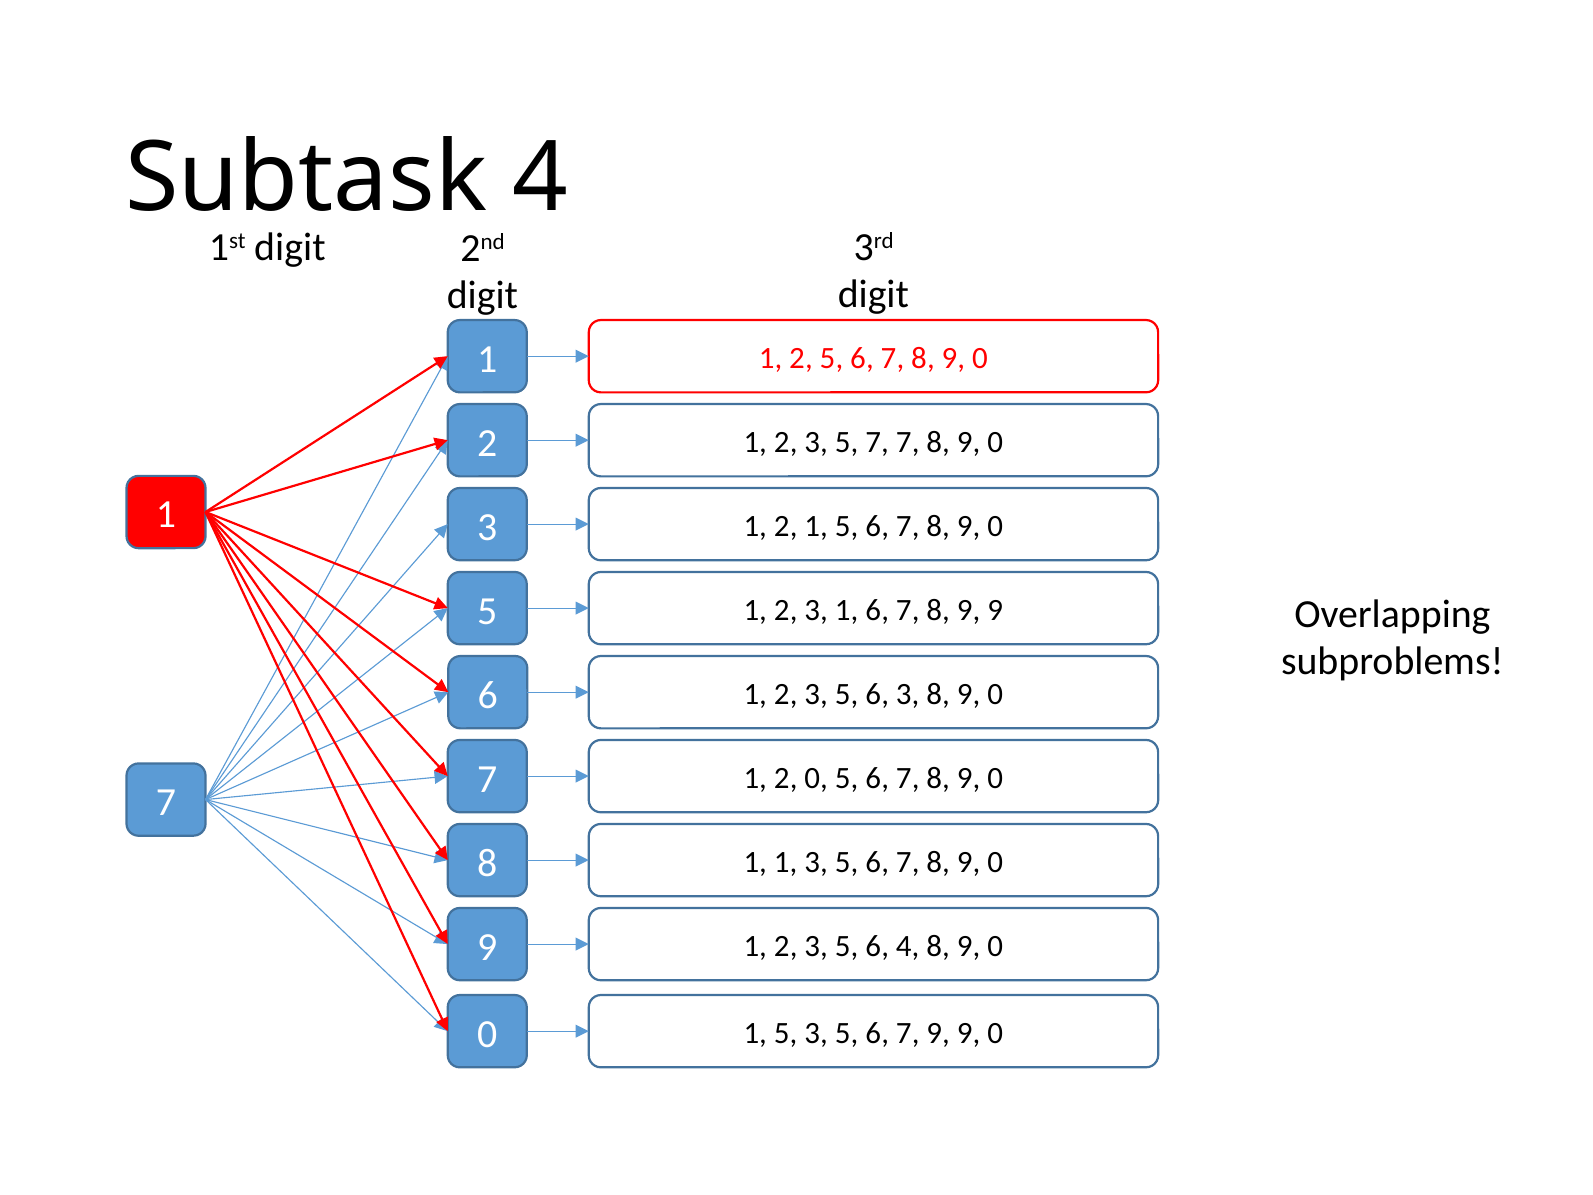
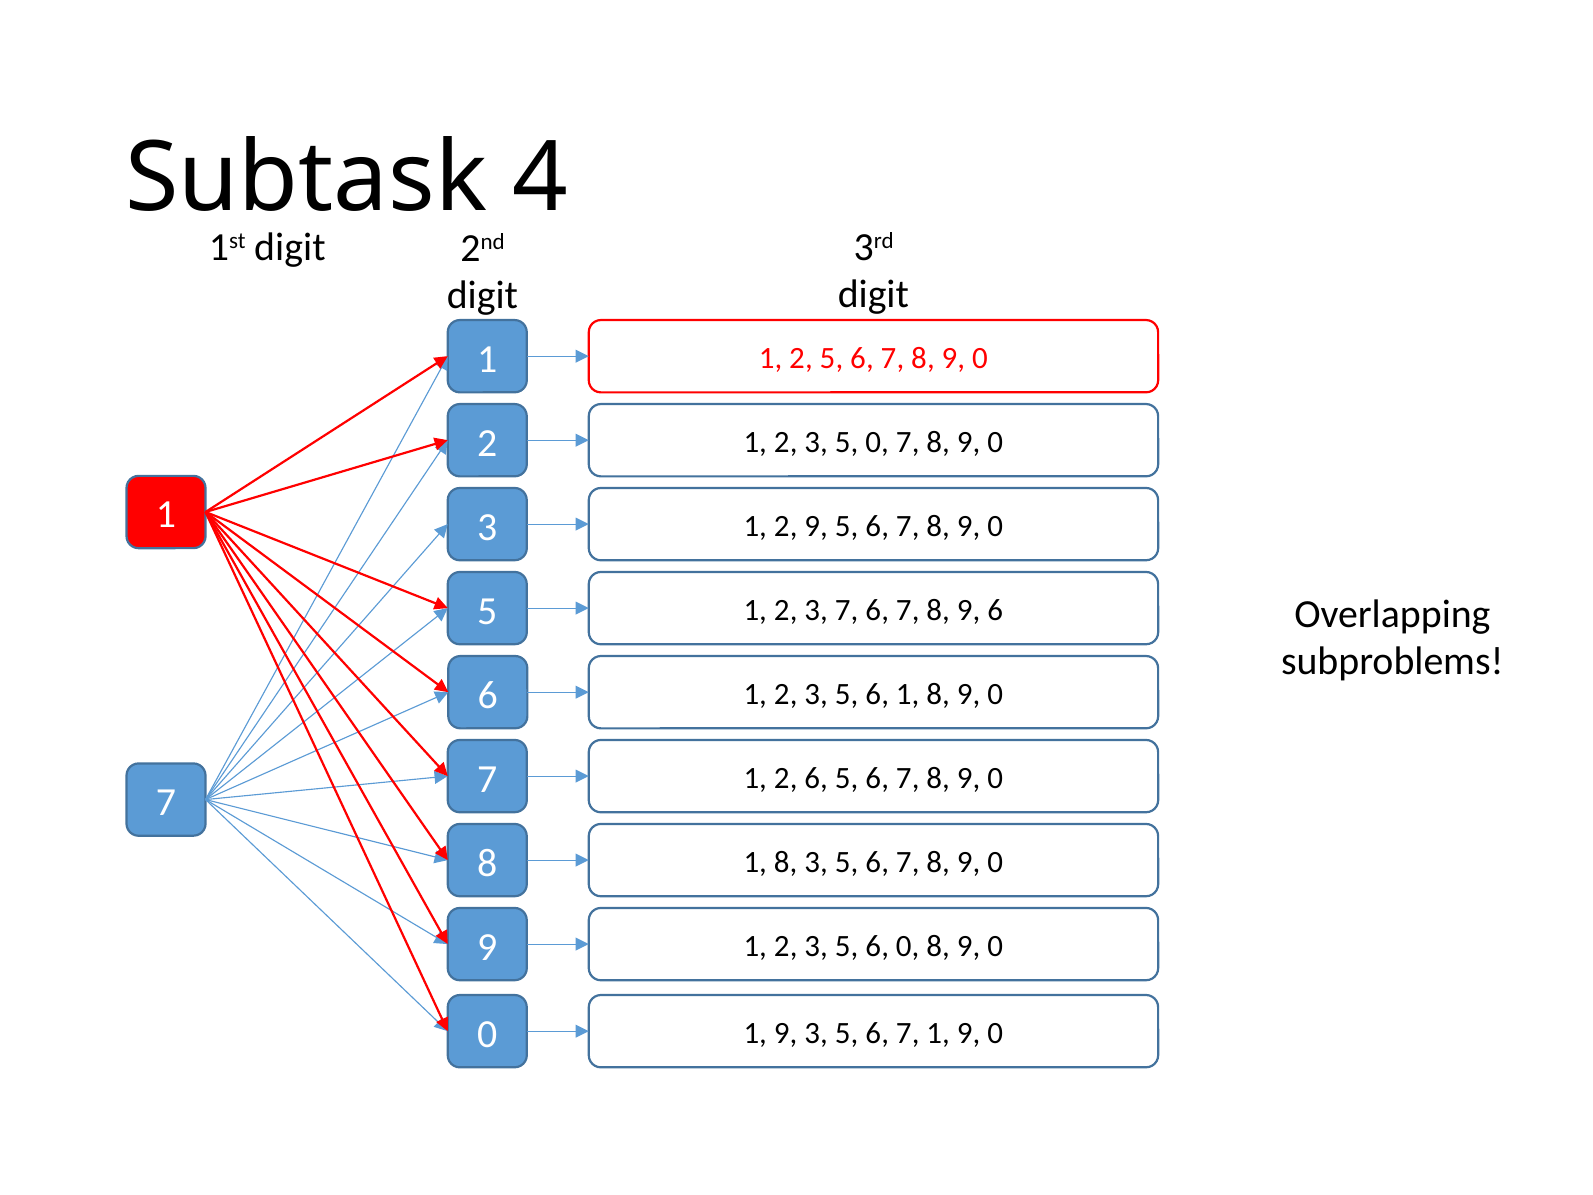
5 7: 7 -> 0 (877, 442)
2 1: 1 -> 9 (816, 526)
3 1: 1 -> 7 (847, 610)
8 9 9: 9 -> 6 (995, 610)
5 6 3: 3 -> 1 (908, 694)
2 0: 0 -> 6 (816, 778)
1: 1 -> 8 (786, 862)
6 4: 4 -> 0 (908, 946)
5: 5 -> 9 (786, 1033)
6 7 9: 9 -> 1 (938, 1033)
